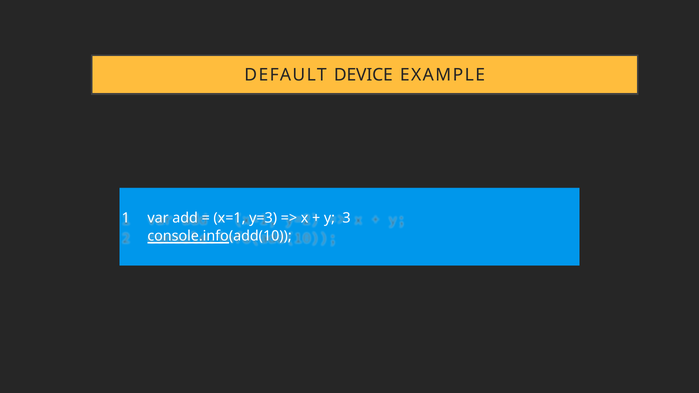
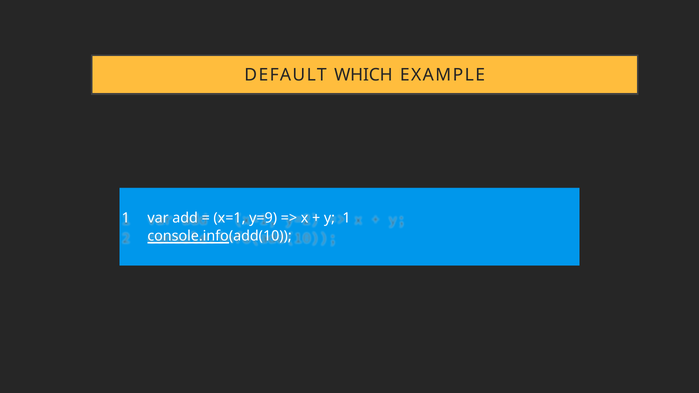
DEVICE: DEVICE -> WHICH (363, 75)
y=3: y=3 -> y=9 (263, 218)
y 3: 3 -> 1 (347, 218)
